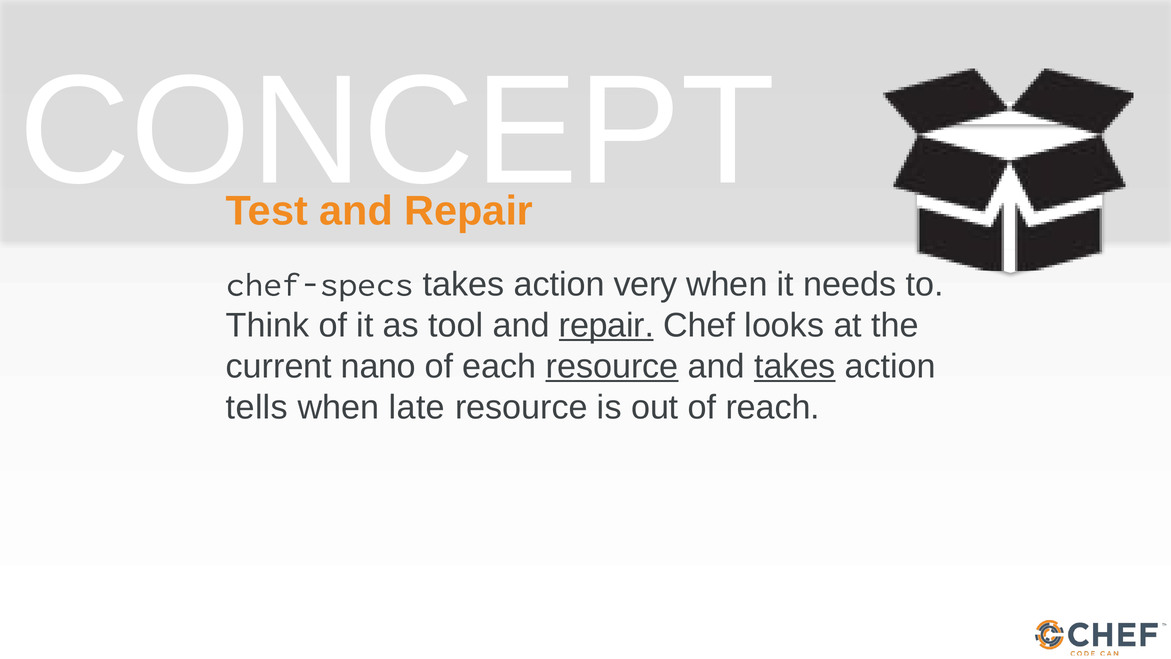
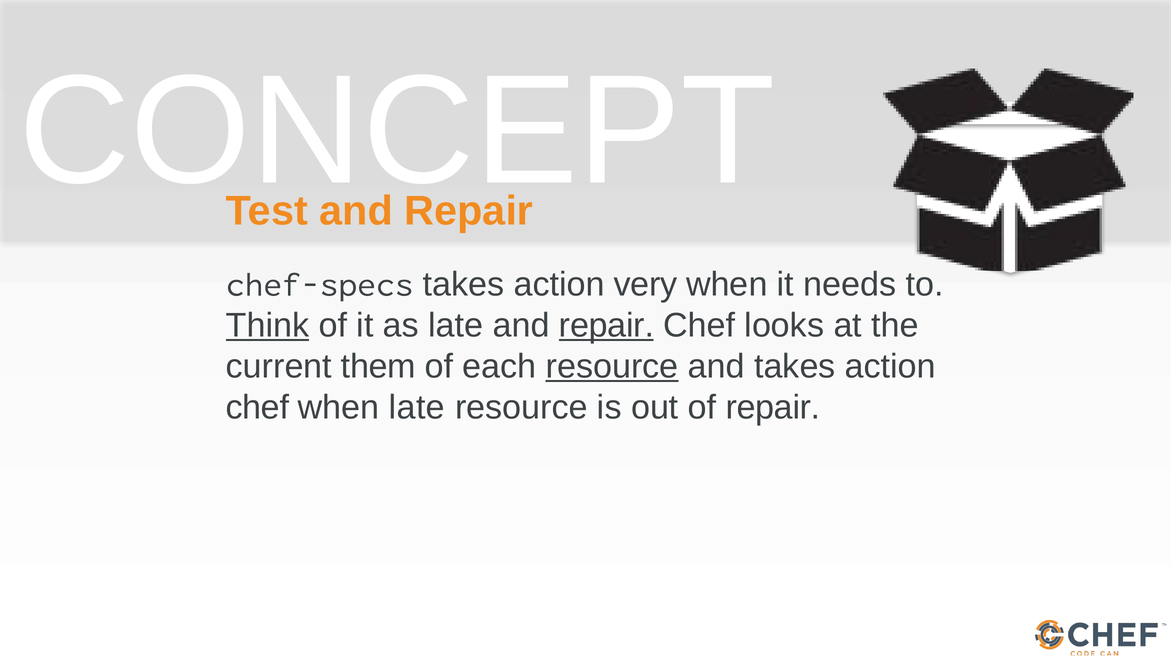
Think underline: none -> present (268, 325)
as tool: tool -> late (456, 325)
nano: nano -> them (378, 366)
takes underline: present -> none (795, 366)
tells: tells -> chef (257, 407)
of reach: reach -> repair (773, 407)
